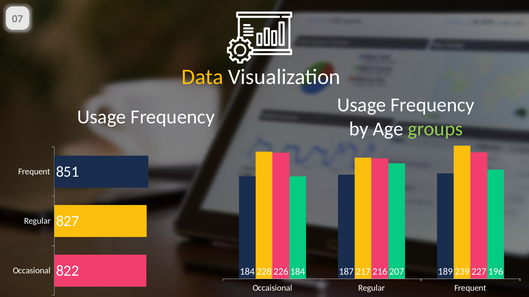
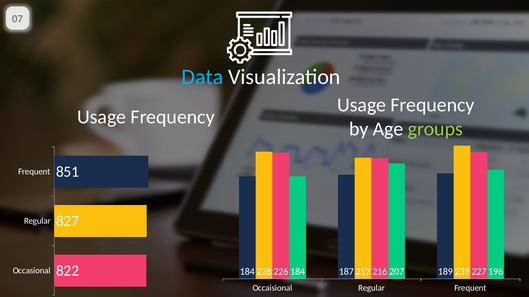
Data colour: yellow -> light blue (202, 77)
